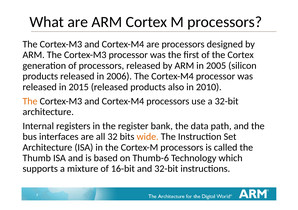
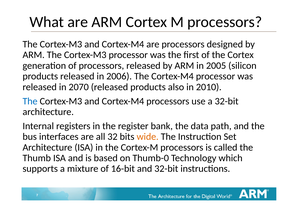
2015: 2015 -> 2070 (79, 87)
The colour: orange -> blue (30, 101)
Thumb-6: Thumb-6 -> Thumb-0 (151, 158)
